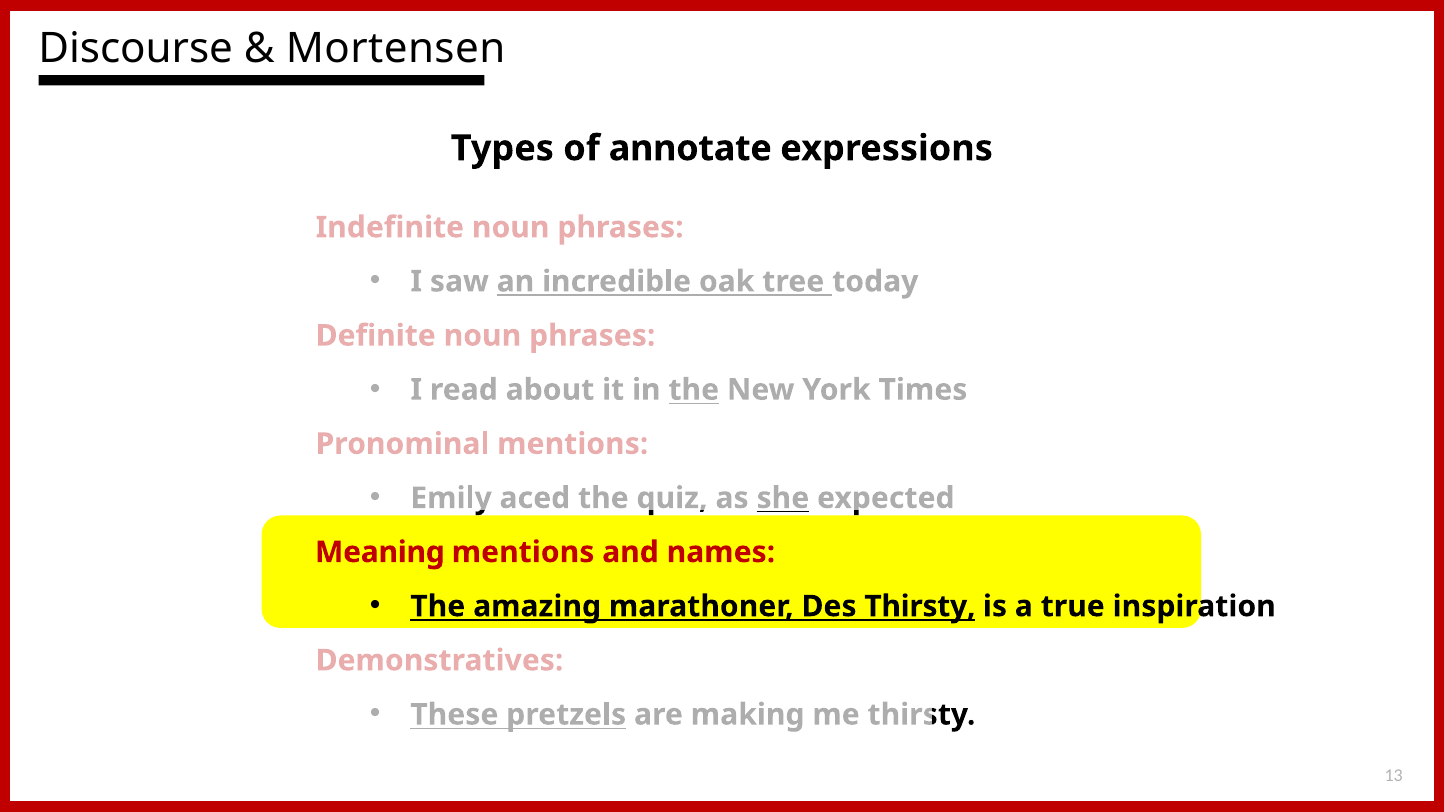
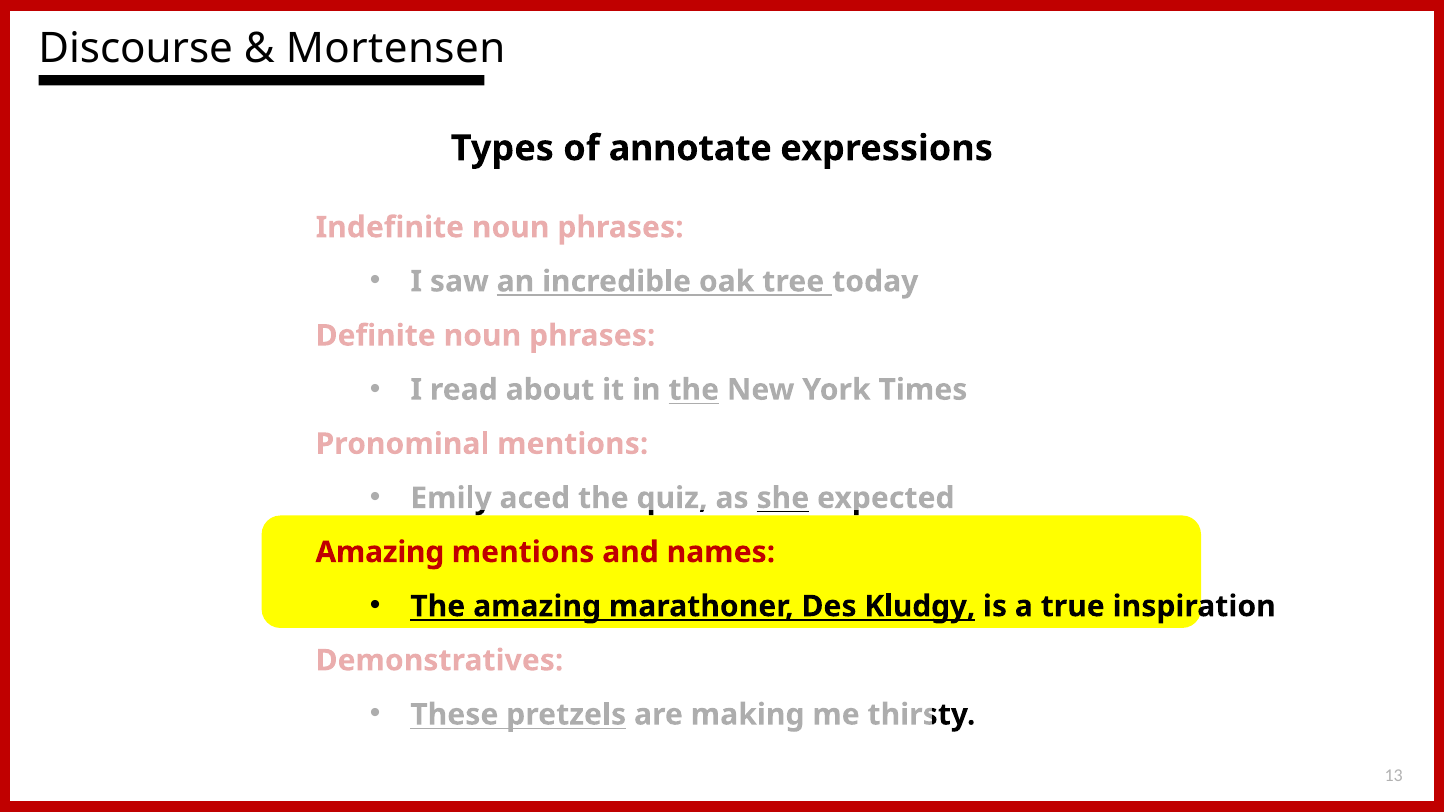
Meaning: Meaning -> Amazing (380, 552)
Thirsty: Thirsty -> Kludgy (920, 607)
